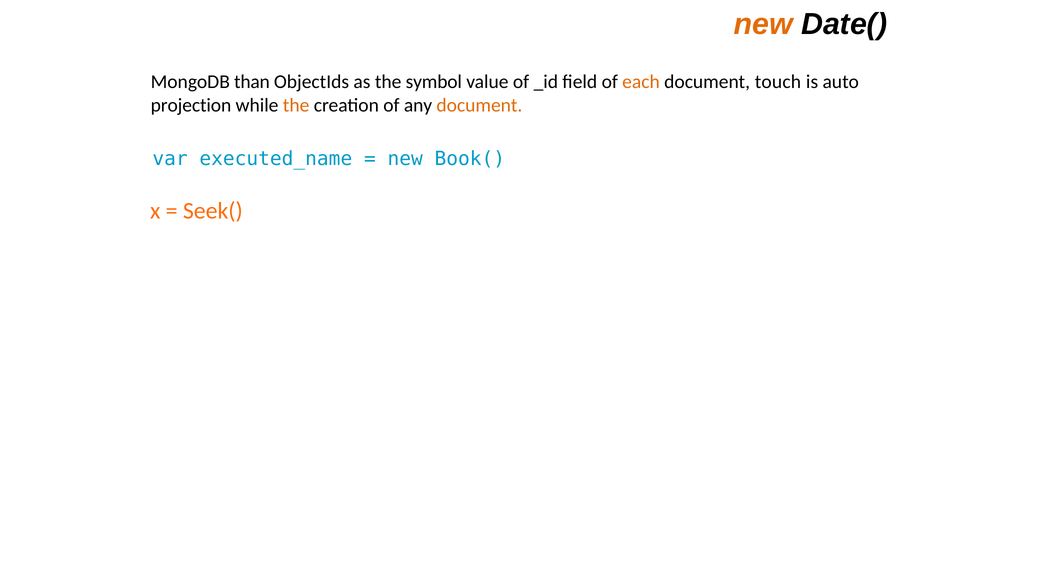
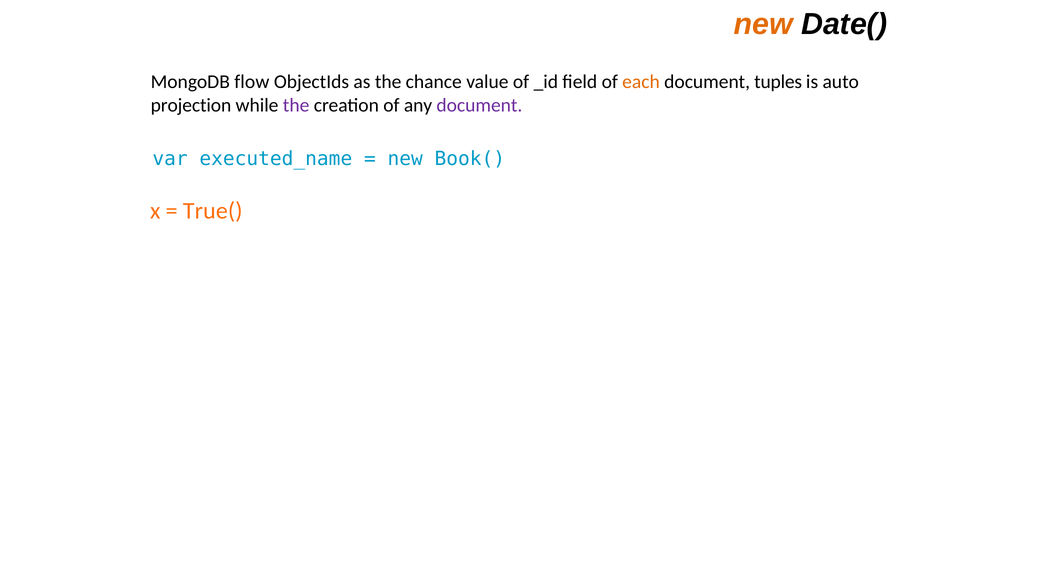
than: than -> flow (252, 82)
symbol: symbol -> chance (434, 82)
touch: touch -> tuples (778, 82)
the colour: orange -> purple (296, 105)
document colour: orange -> purple (479, 105)
Seek(: Seek( -> True( (213, 211)
